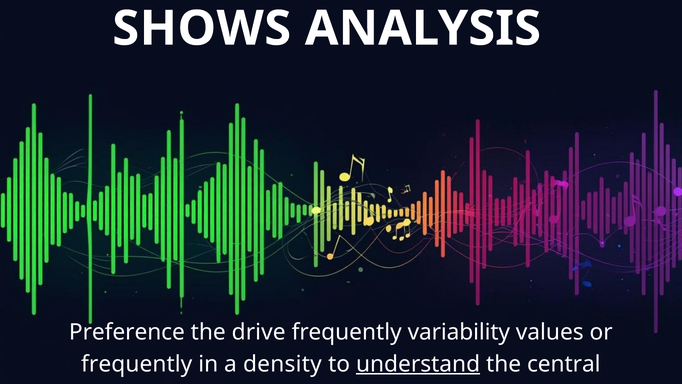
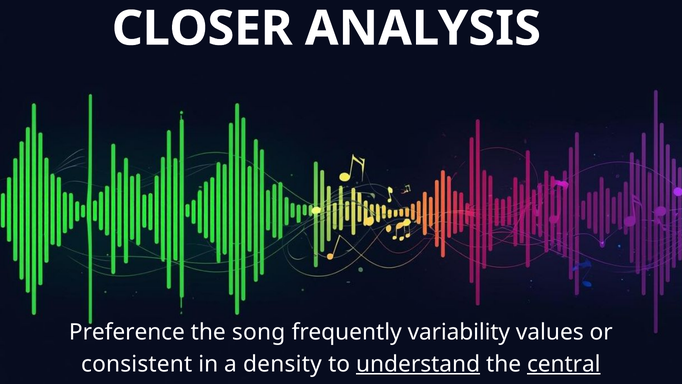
SHOWS: SHOWS -> CLOSER (202, 29)
drive: drive -> song (259, 332)
frequently: frequently -> consistent (137, 364)
central underline: none -> present (564, 364)
